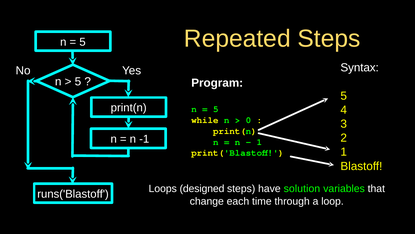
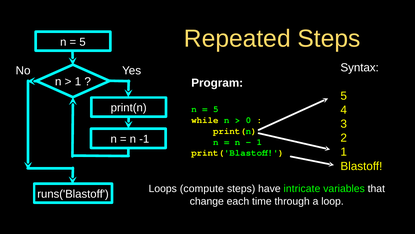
5: 5 -> 1 (78, 82)
designed: designed -> compute (202, 188)
solution: solution -> intricate (302, 188)
